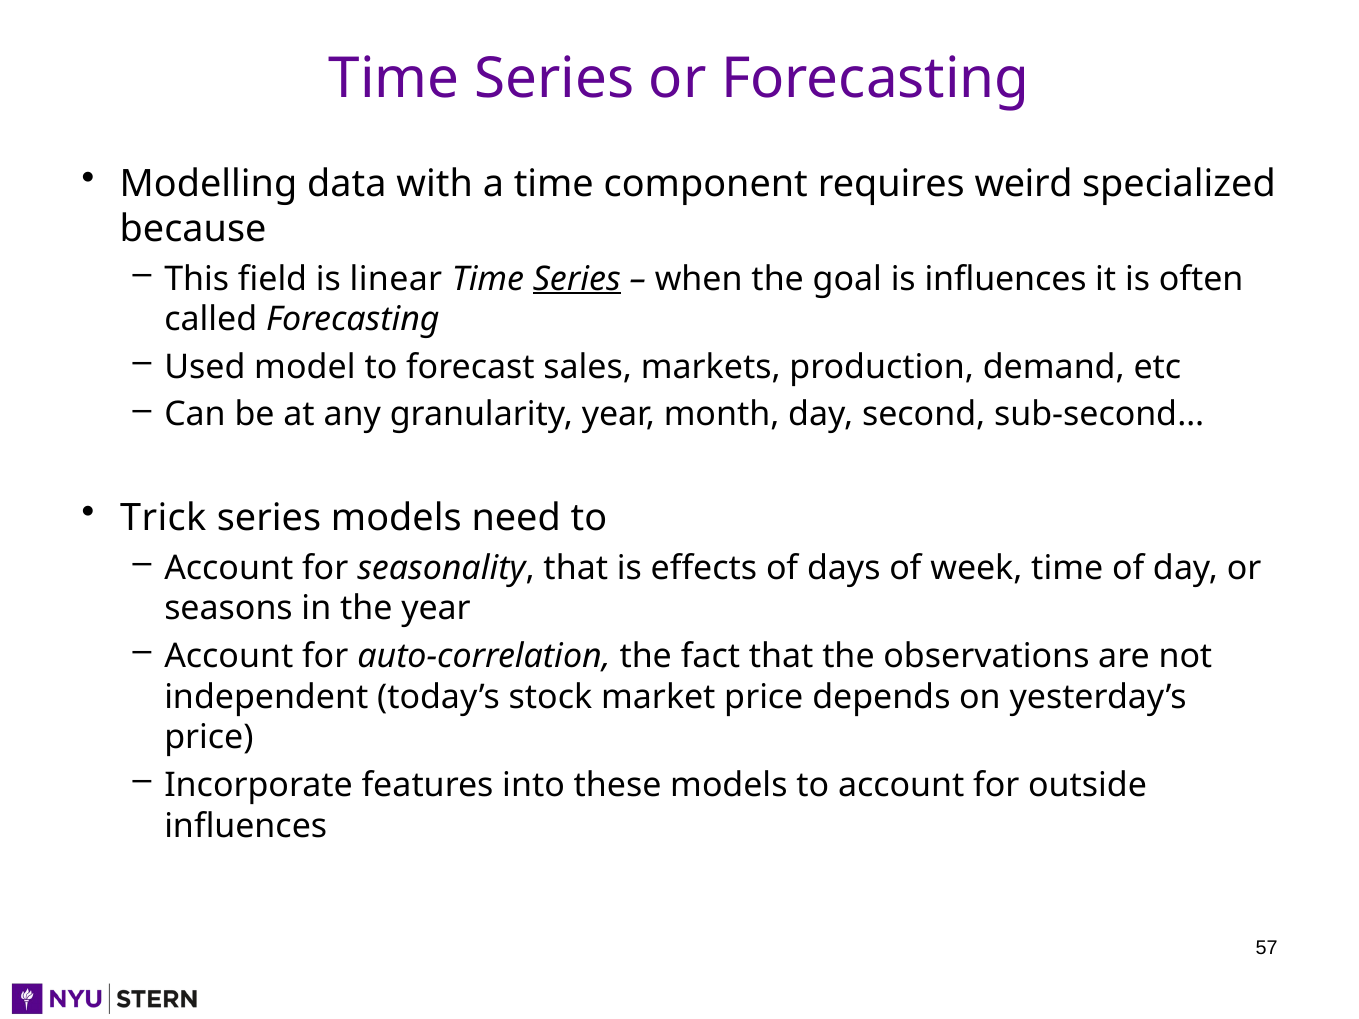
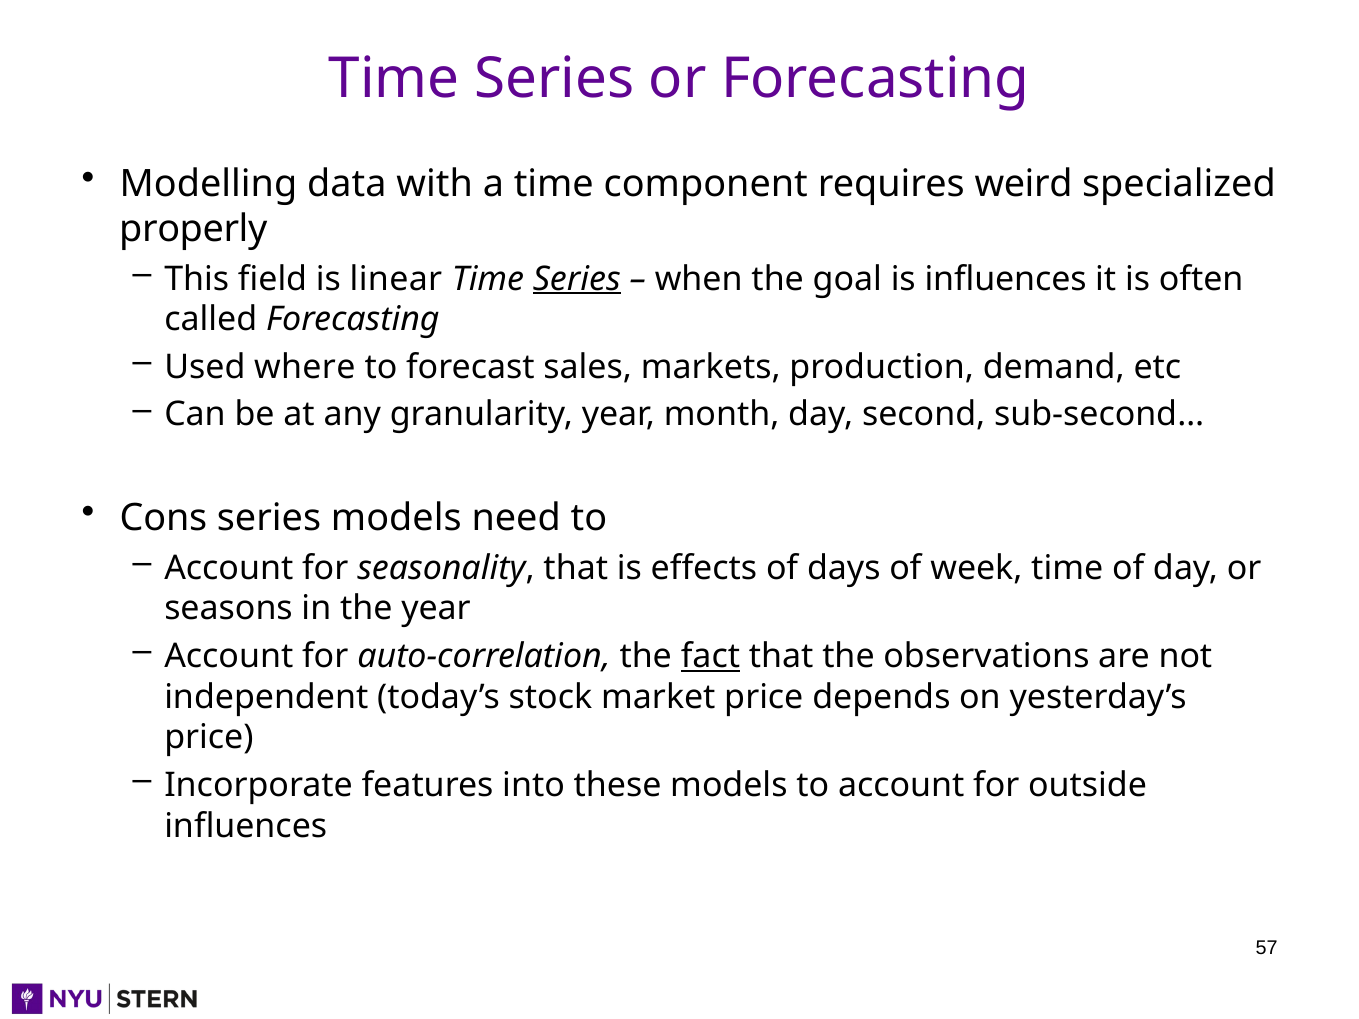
because: because -> properly (193, 229)
model: model -> where (305, 367)
Trick: Trick -> Cons (164, 519)
fact underline: none -> present (710, 656)
